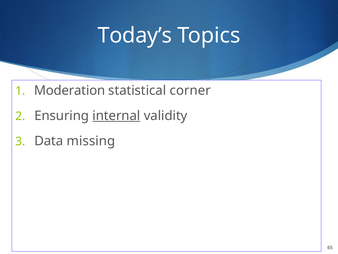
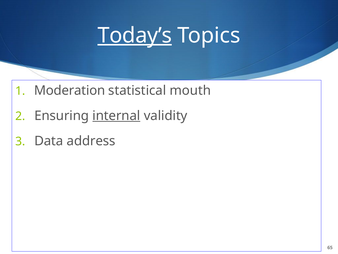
Today’s underline: none -> present (135, 35)
corner: corner -> mouth (190, 90)
missing: missing -> address (91, 141)
